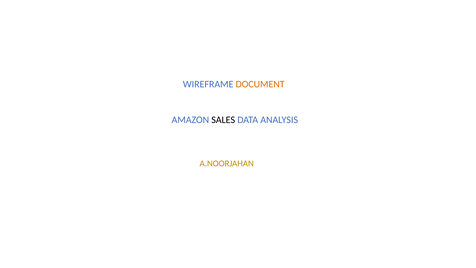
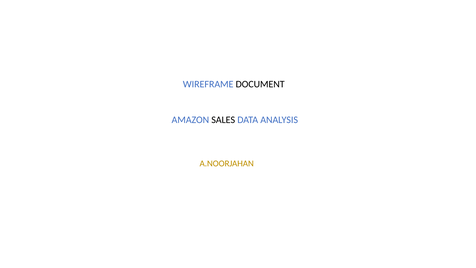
DOCUMENT colour: orange -> black (260, 84)
